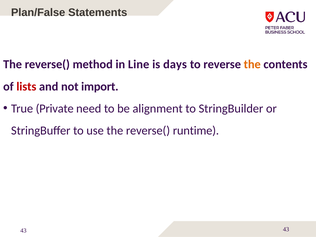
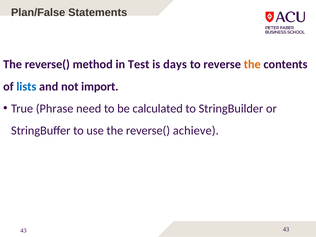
Line: Line -> Test (139, 64)
lists colour: red -> blue (26, 86)
Private: Private -> Phrase (55, 109)
alignment: alignment -> calculated (158, 109)
runtime: runtime -> achieve (196, 131)
